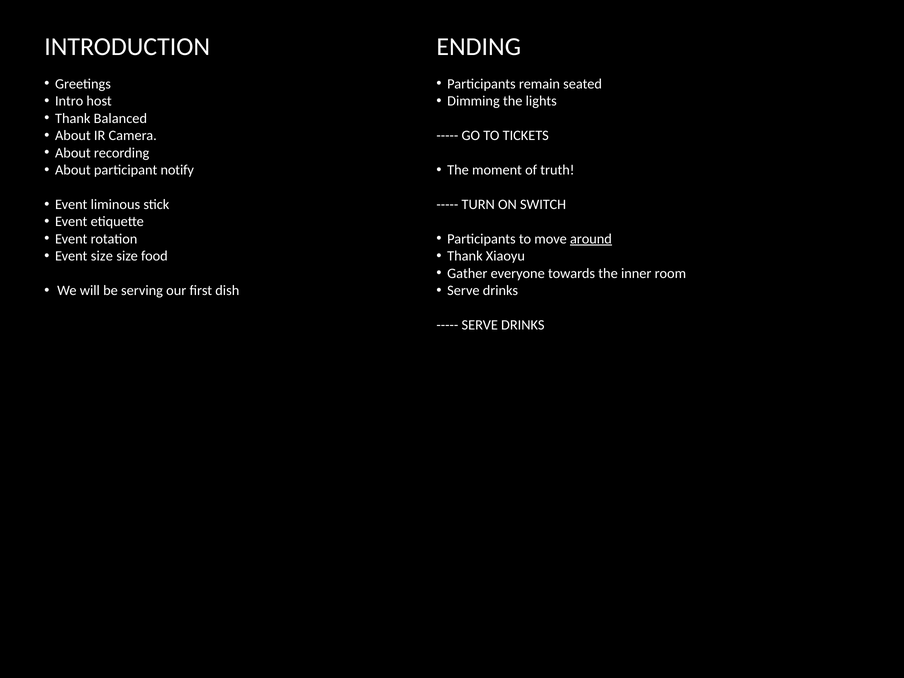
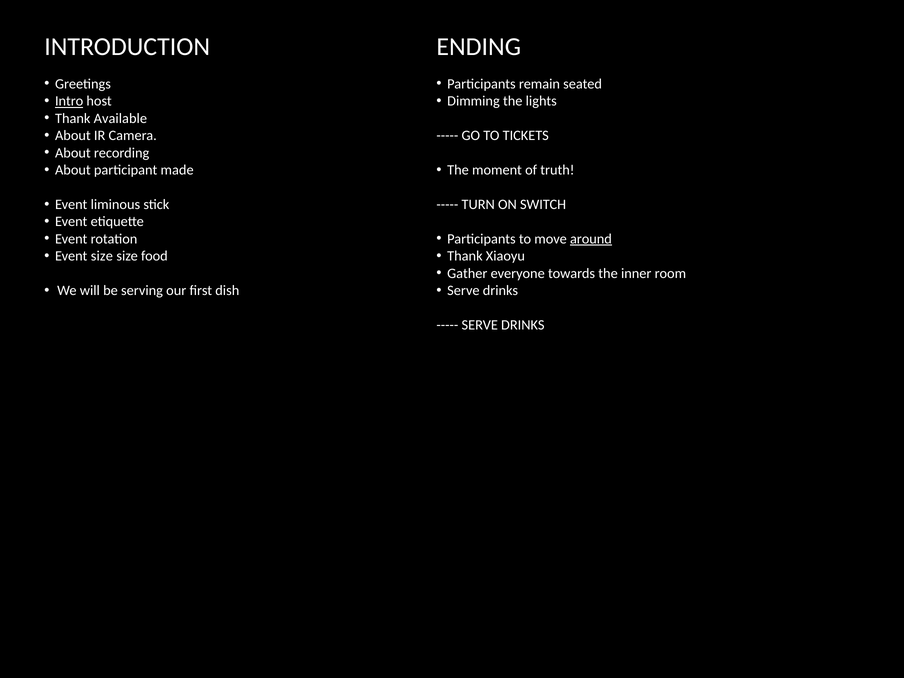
Intro underline: none -> present (69, 101)
Balanced: Balanced -> Available (120, 118)
notify: notify -> made (177, 170)
